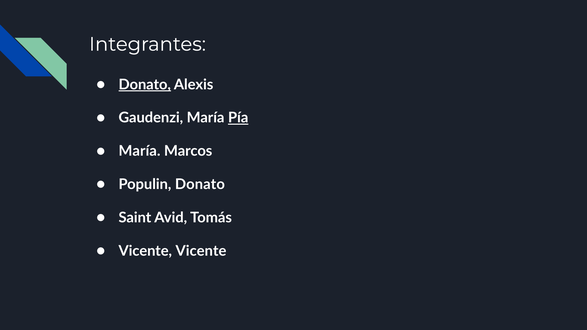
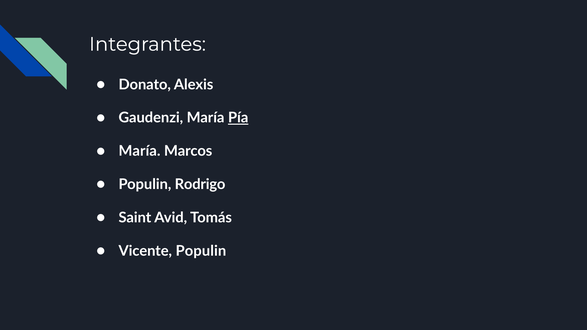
Donato underline: present -> none (145, 85)
Populin Donato: Donato -> Rodrigo (200, 184)
Vicente Vicente: Vicente -> Populin (201, 251)
